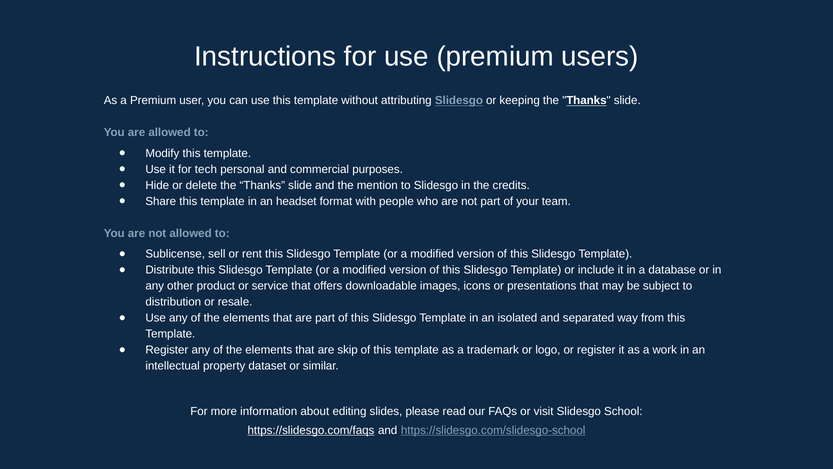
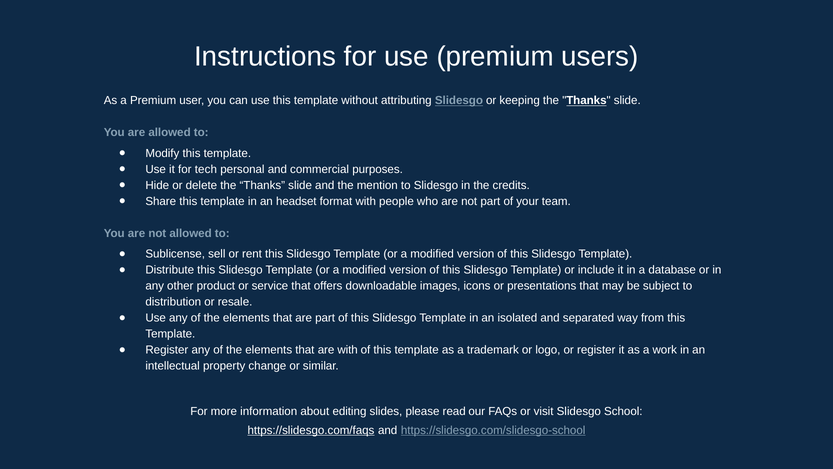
are skip: skip -> with (348, 350)
dataset: dataset -> change (267, 366)
